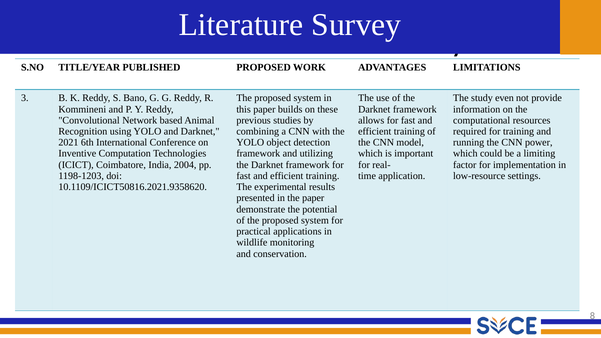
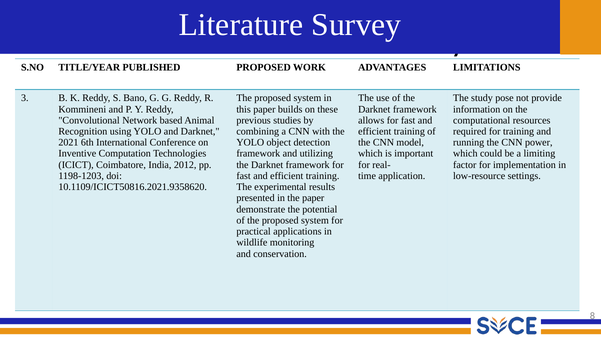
even: even -> pose (504, 98)
2004: 2004 -> 2012 (185, 165)
